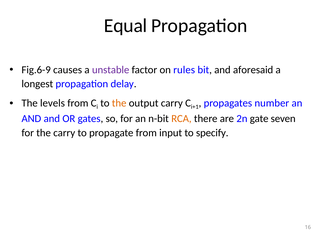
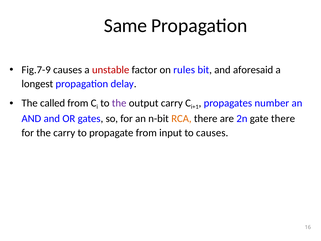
Equal: Equal -> Same (126, 26)
Fig.6-9: Fig.6-9 -> Fig.7-9 (36, 70)
unstable colour: purple -> red (111, 70)
levels: levels -> called (53, 103)
the colour: orange -> purple (119, 103)
gate seven: seven -> there (283, 119)
to specify: specify -> causes (212, 133)
